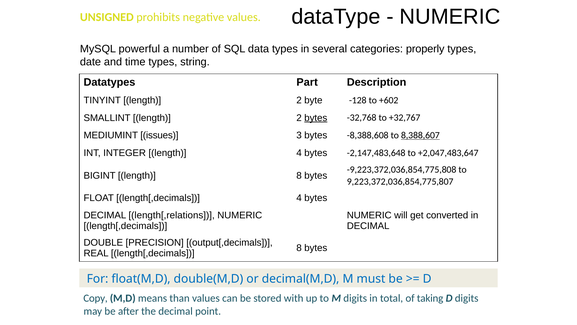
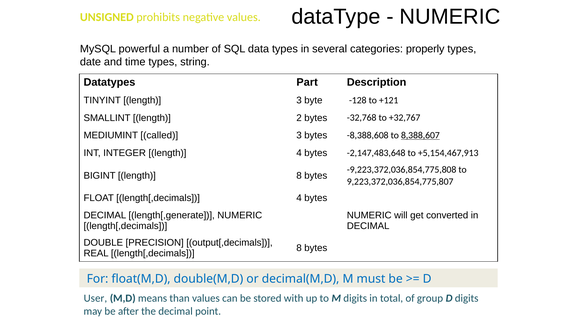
TINYINT length 2: 2 -> 3 (299, 100)
+602: +602 -> +121 (389, 100)
bytes underline: present -> none (316, 118)
issues: issues -> called (159, 135)
+2,047,483,647: +2,047,483,647 -> +5,154,467,913 (448, 153)
length[,relations: length[,relations -> length[,generate (172, 215)
Copy: Copy -> User (95, 298)
taking: taking -> group (430, 298)
